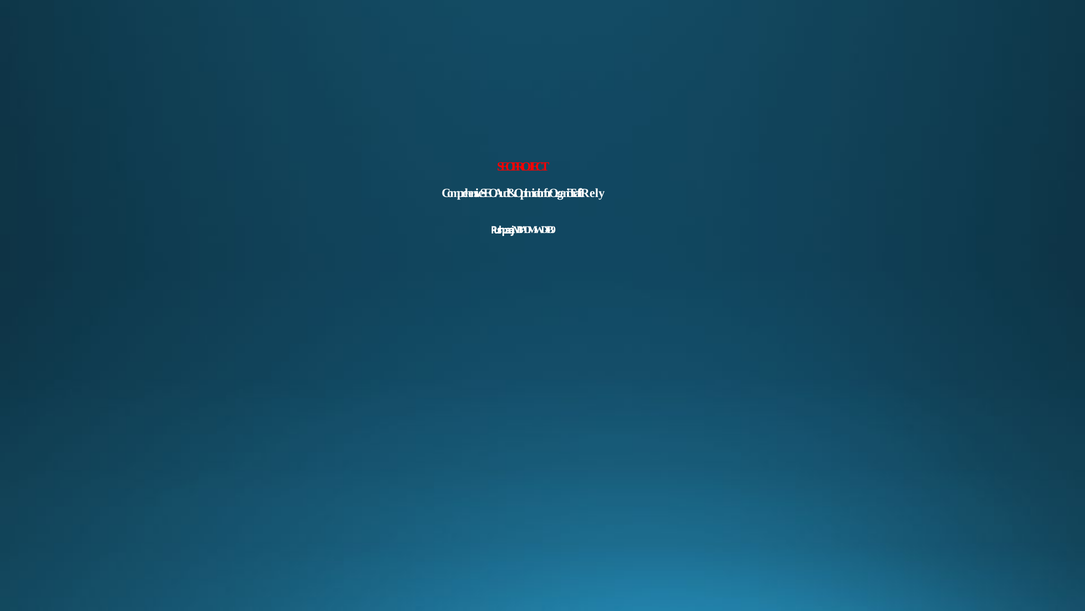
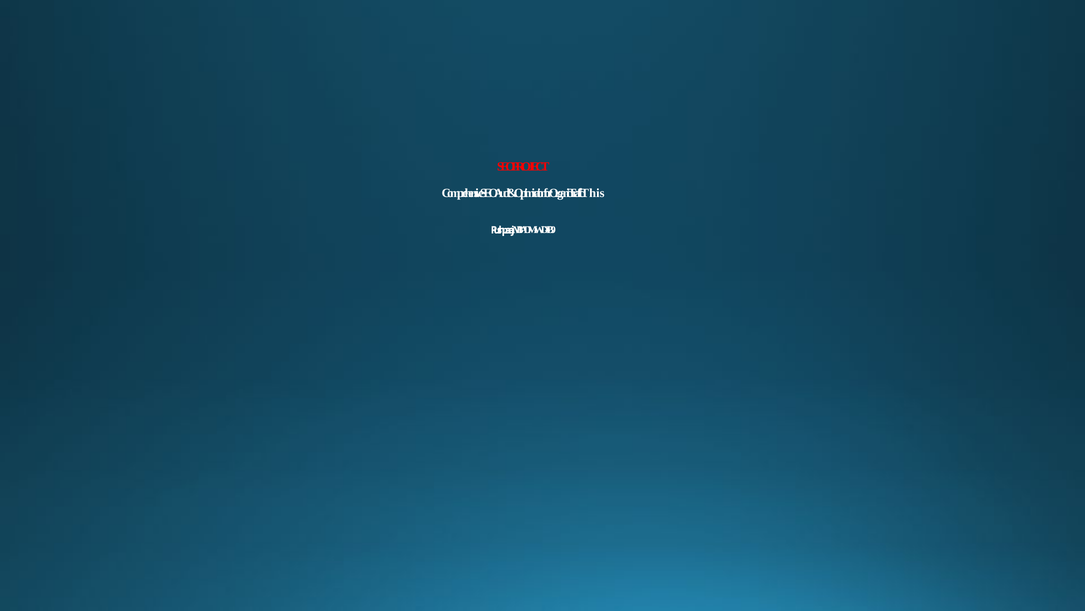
Rely: Rely -> This (593, 193)
